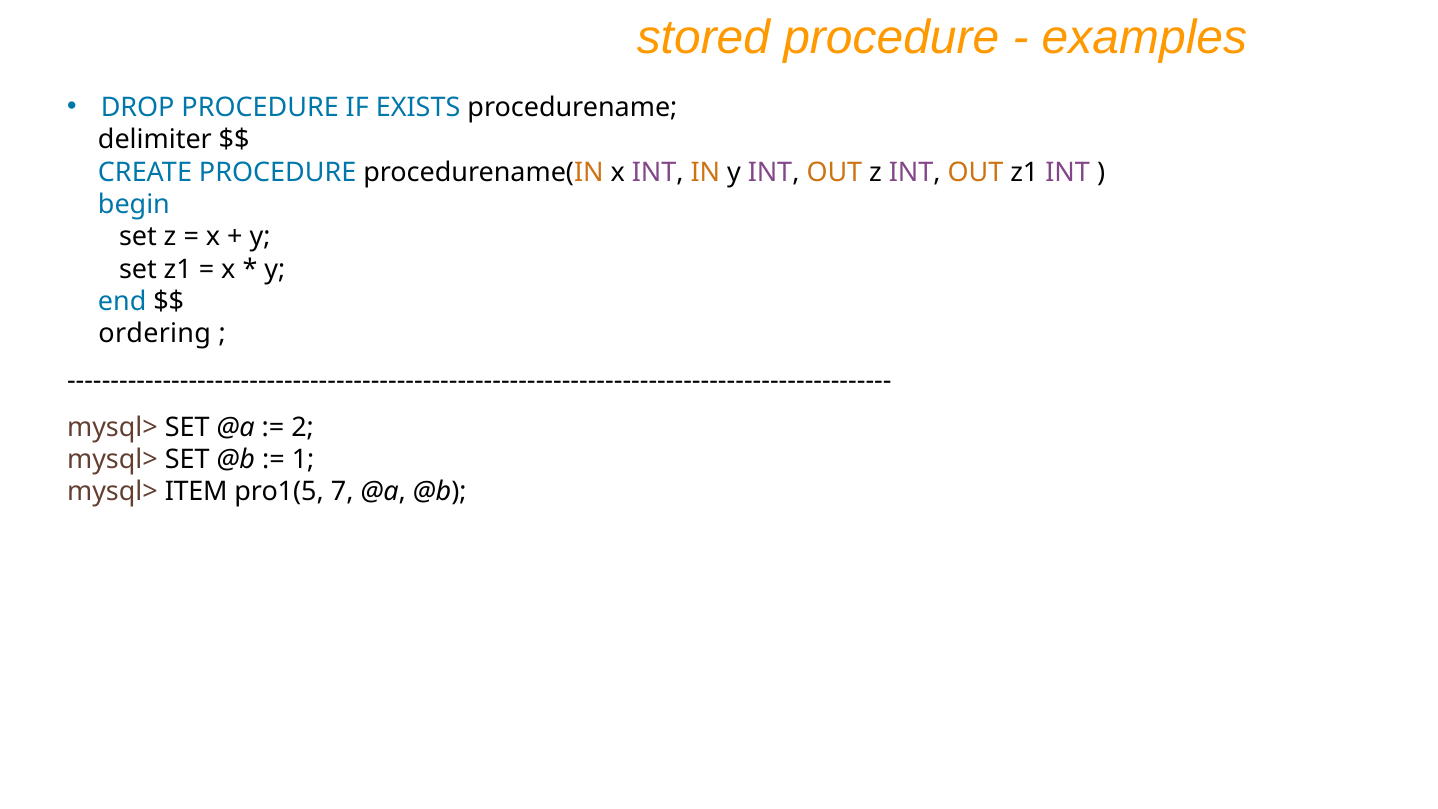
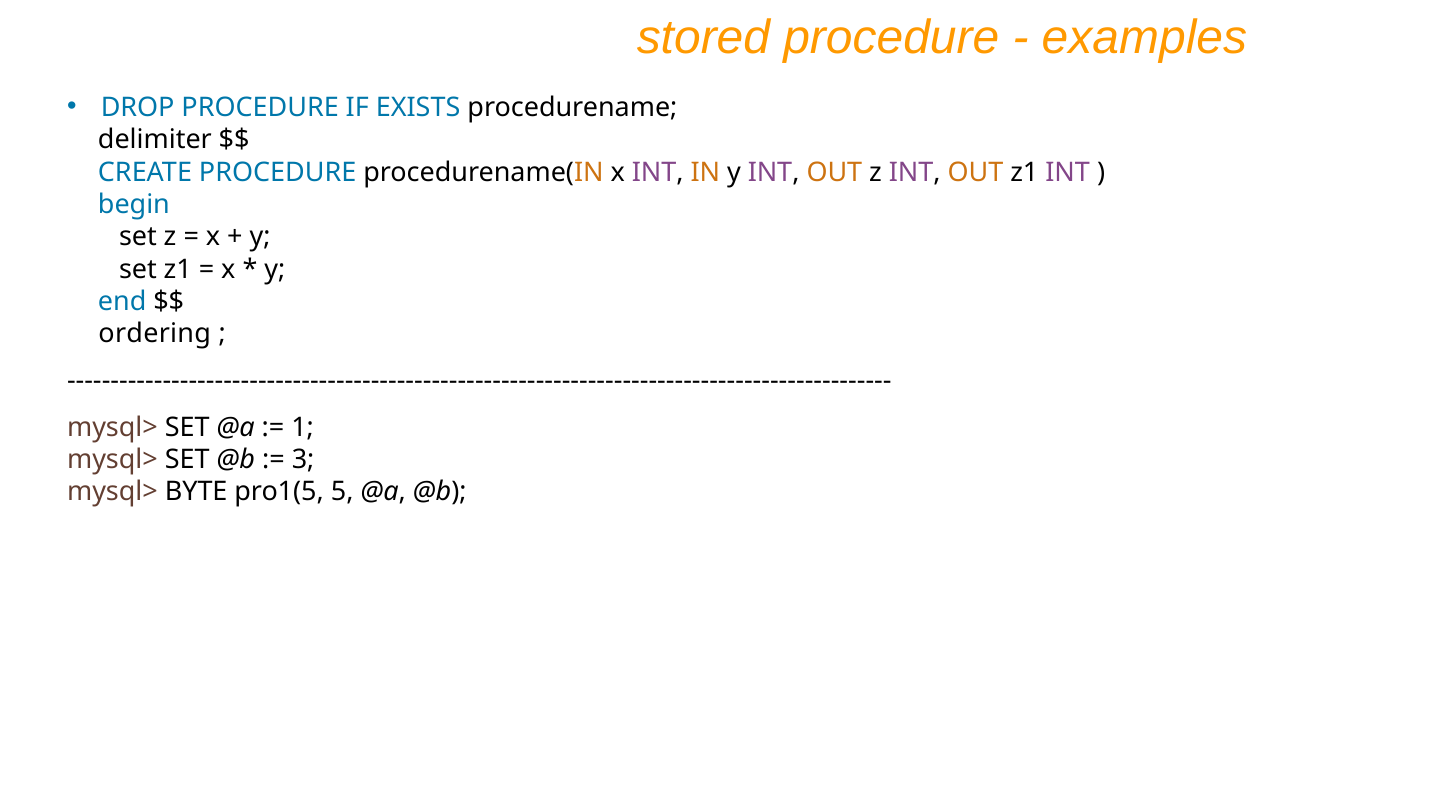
2: 2 -> 1 (303, 427)
1: 1 -> 3 (303, 460)
ITEM: ITEM -> BYTE (196, 492)
7: 7 -> 5 (342, 492)
